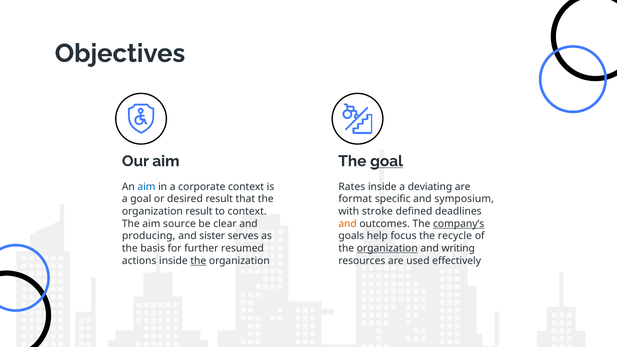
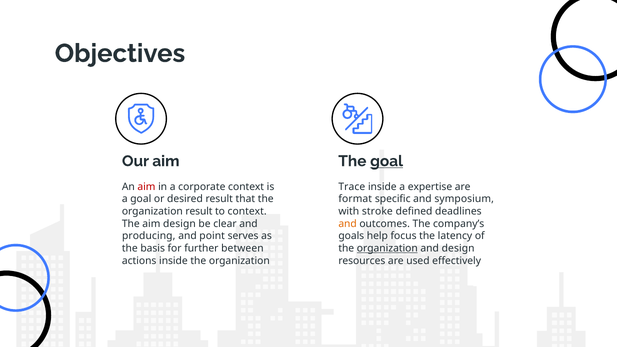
aim colour: blue -> red (146, 187)
Rates: Rates -> Trace (352, 187)
deviating: deviating -> expertise (430, 187)
aim source: source -> design (179, 224)
company’s underline: present -> none (459, 224)
sister: sister -> point (212, 236)
recycle: recycle -> latency (455, 236)
resumed: resumed -> between (242, 248)
and writing: writing -> design (458, 248)
the underline: present -> none (198, 261)
